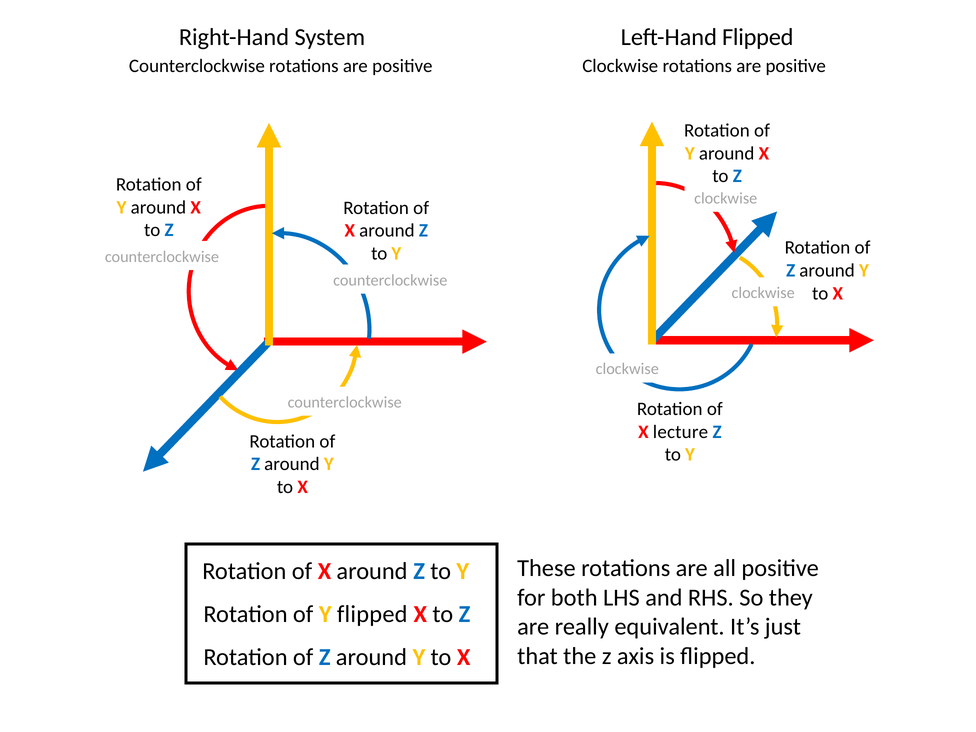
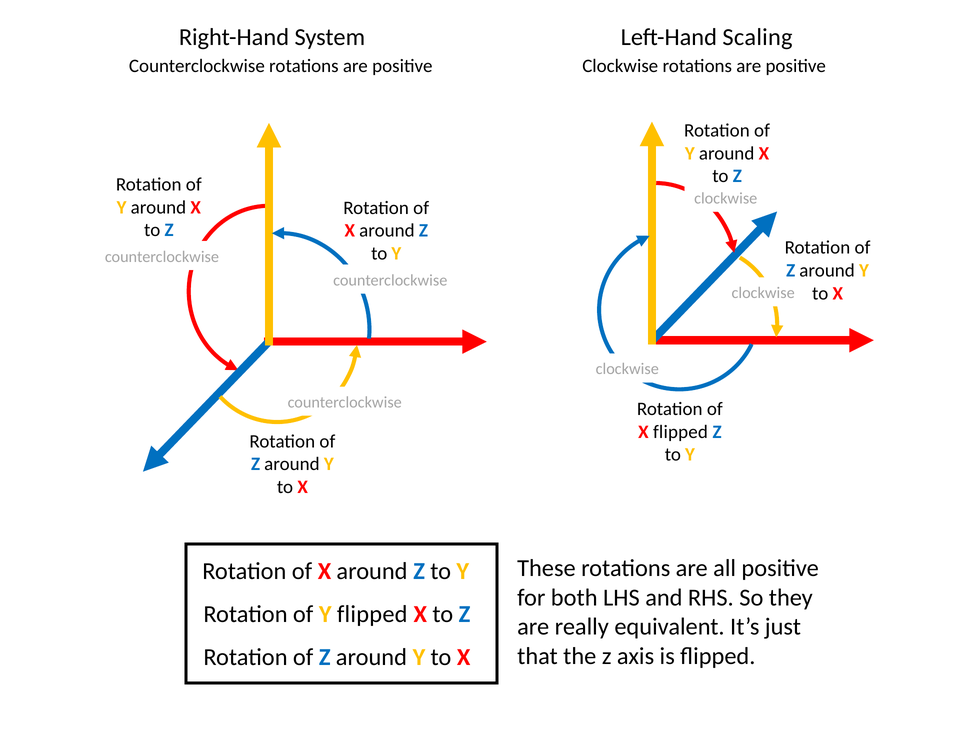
Left-Hand Flipped: Flipped -> Scaling (758, 37)
X lecture: lecture -> flipped (680, 432)
